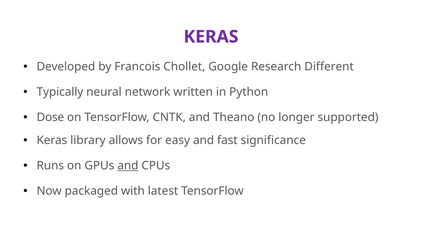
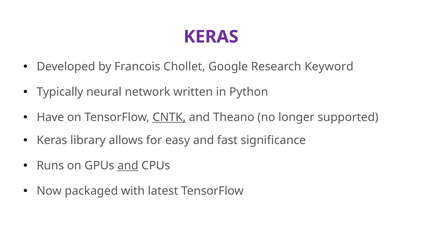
Different: Different -> Keyword (329, 67)
Dose: Dose -> Have (50, 117)
CNTK underline: none -> present (169, 117)
